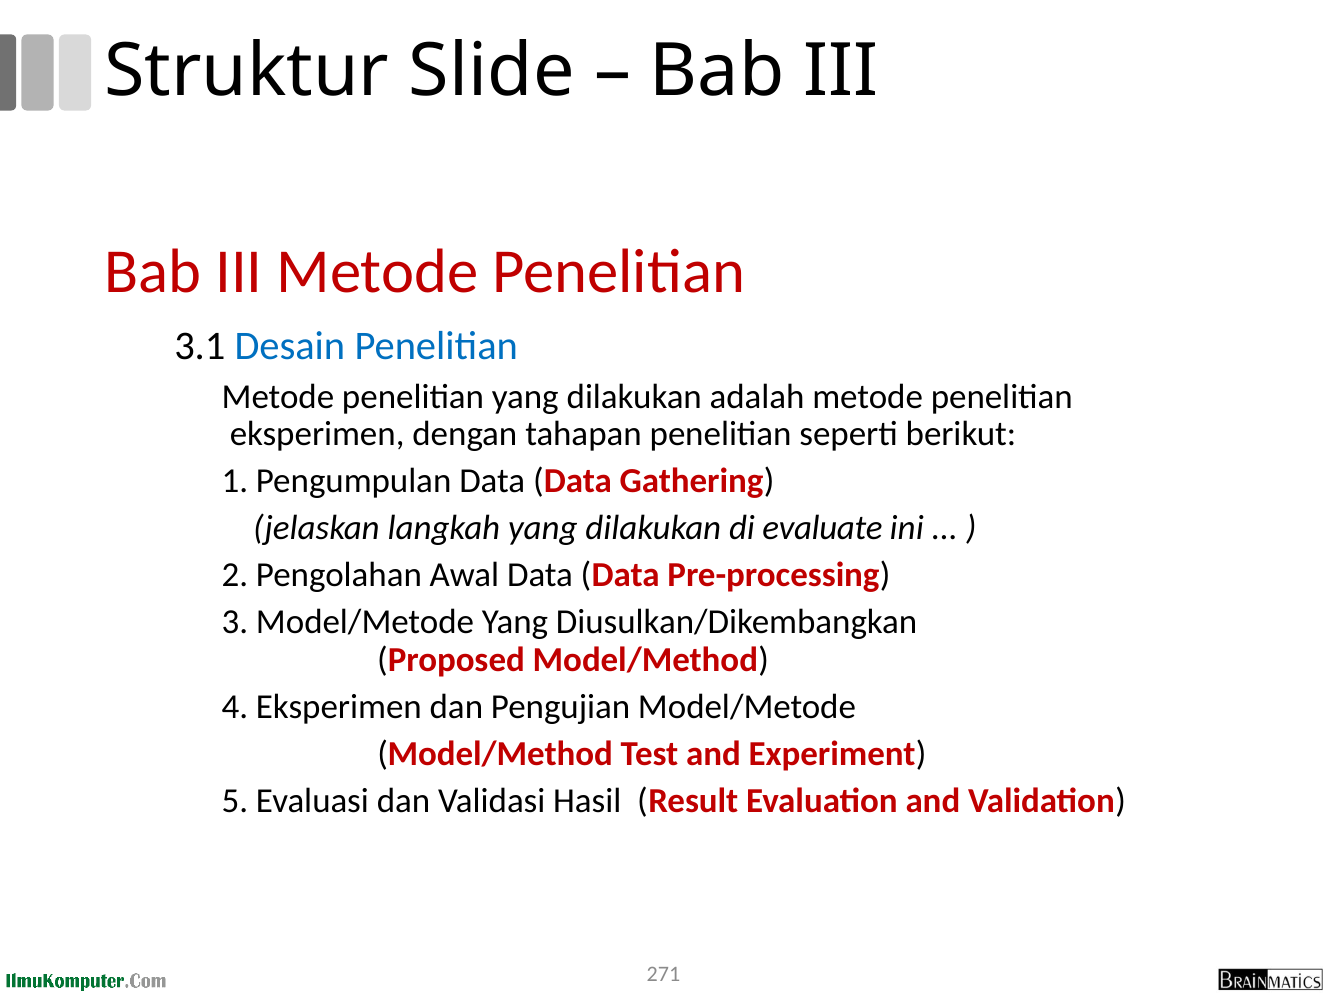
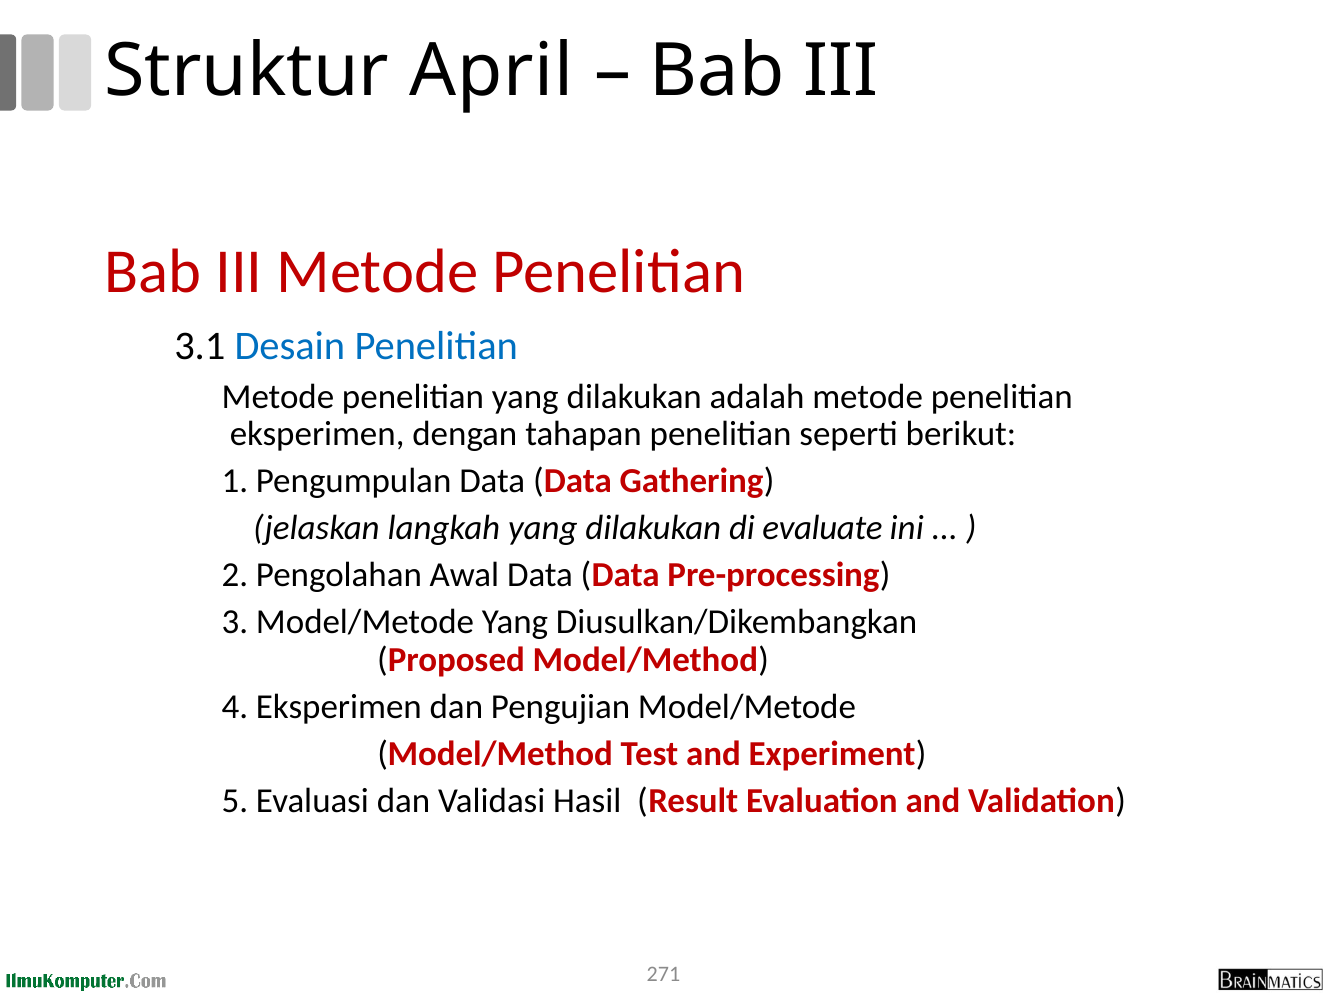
Slide: Slide -> April (491, 71)
